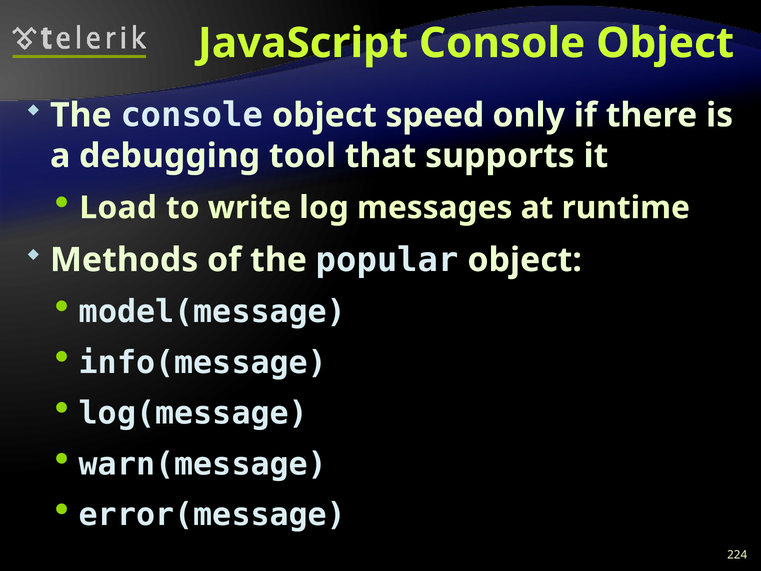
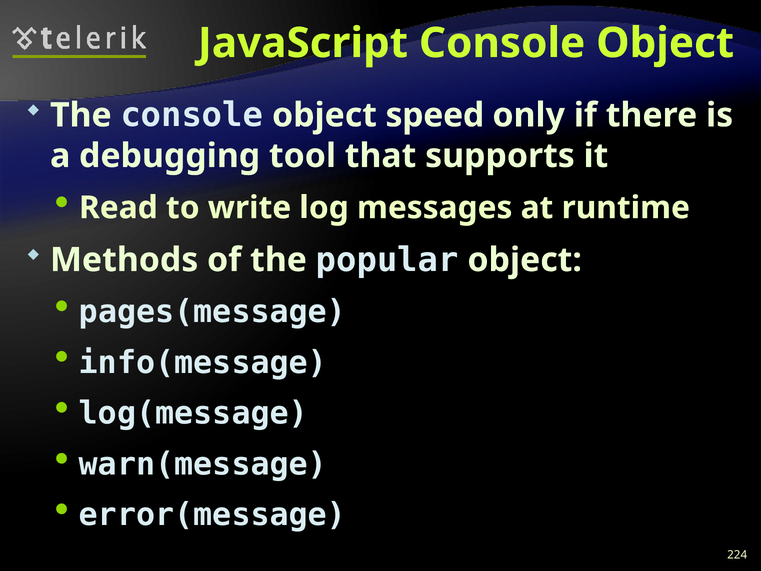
Load: Load -> Read (118, 208)
model(message: model(message -> pages(message (212, 312)
